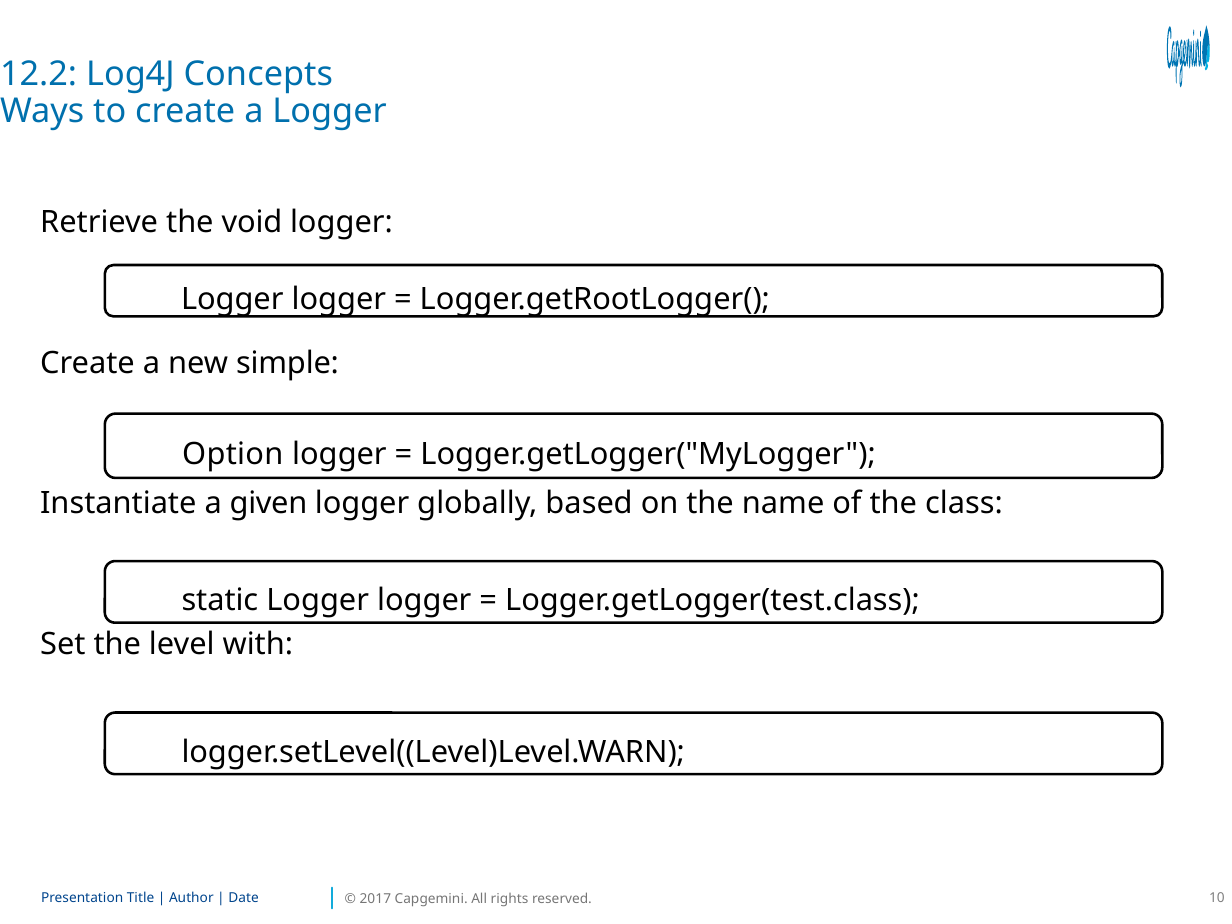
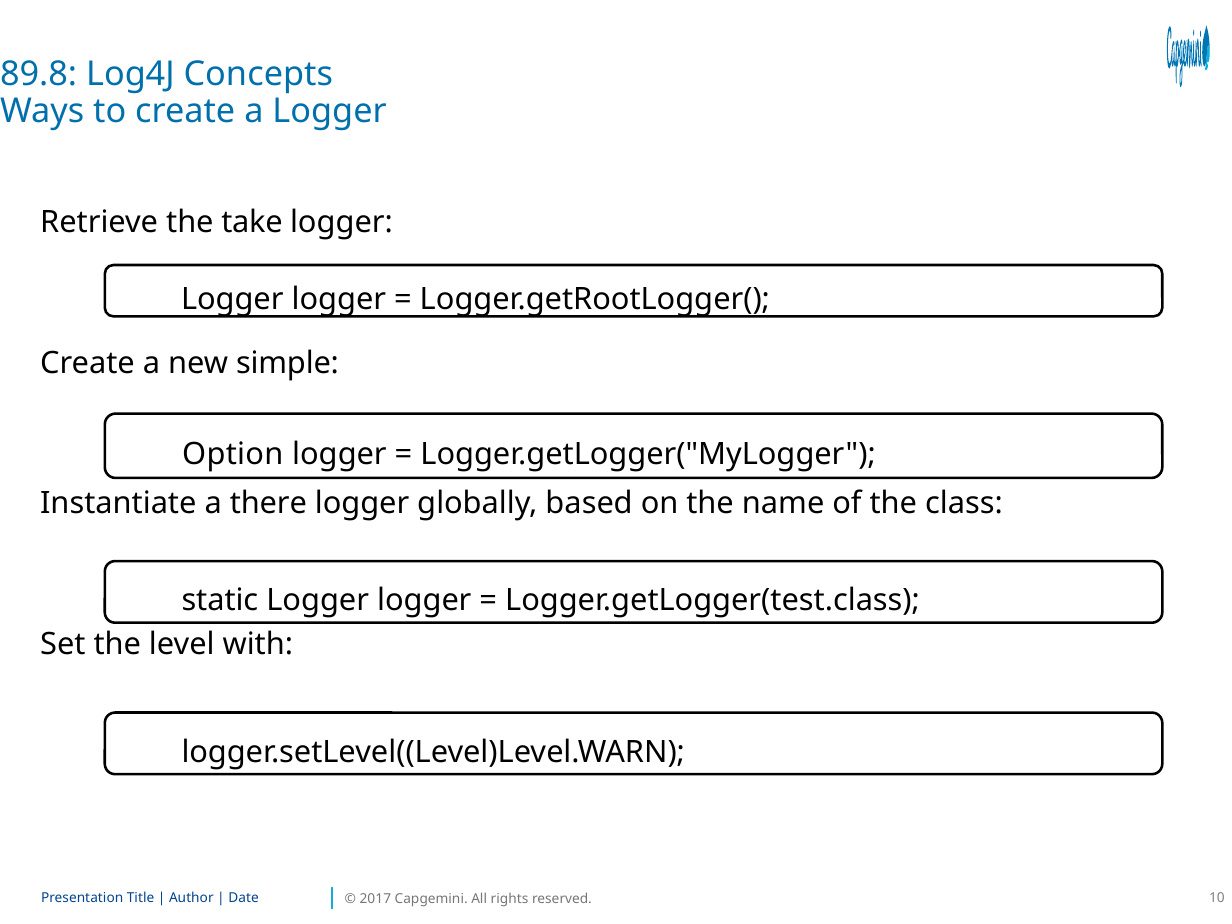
12.2: 12.2 -> 89.8 (39, 74)
void: void -> take (252, 223)
given: given -> there (268, 504)
